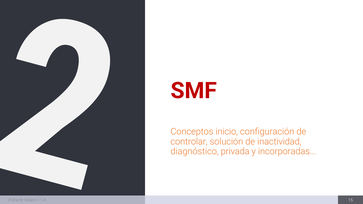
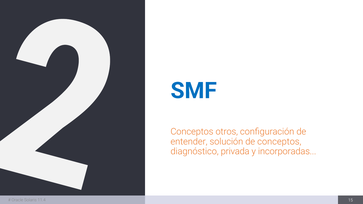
SMF colour: red -> blue (194, 91)
inicio: inicio -> otros (227, 132)
controlar: controlar -> entender (189, 142)
de inactividad: inactividad -> conceptos (279, 142)
